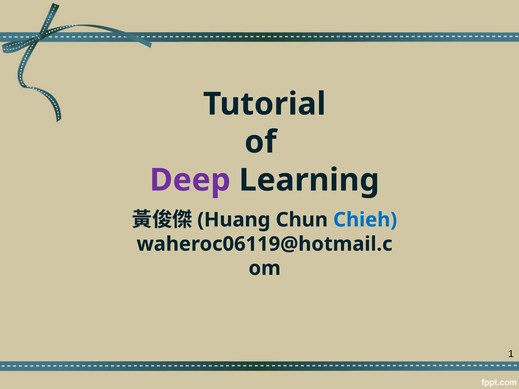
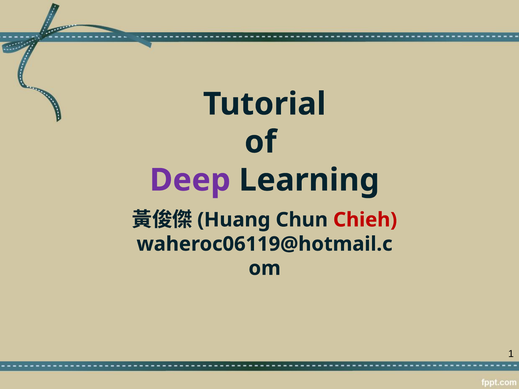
Chieh colour: blue -> red (365, 220)
